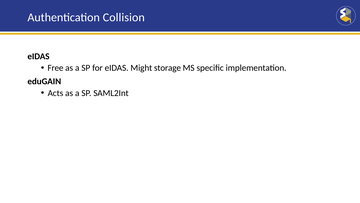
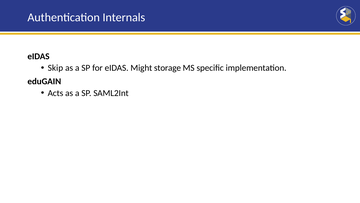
Collision: Collision -> Internals (124, 17)
Free: Free -> Skip (55, 68)
